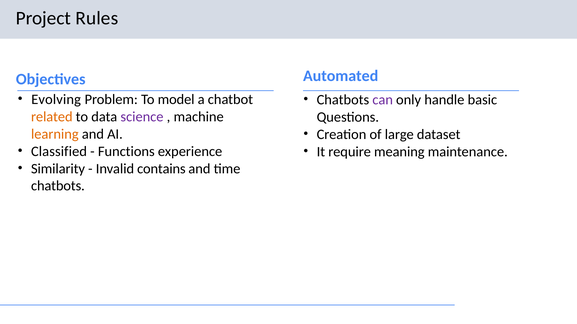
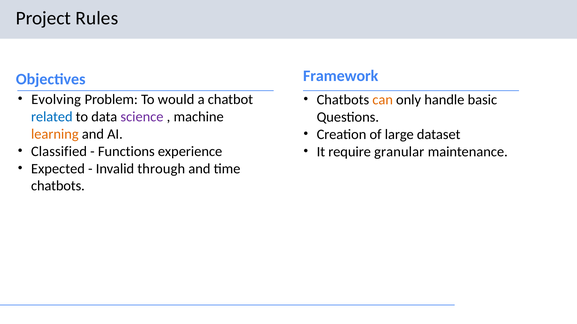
Automated: Automated -> Framework (341, 76)
model: model -> would (176, 100)
can colour: purple -> orange (383, 100)
related colour: orange -> blue (52, 117)
meaning: meaning -> granular (399, 152)
Similarity: Similarity -> Expected (58, 169)
contains: contains -> through (161, 169)
